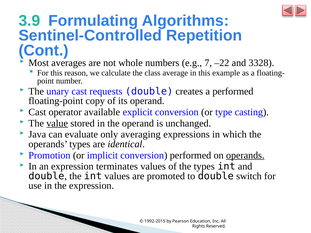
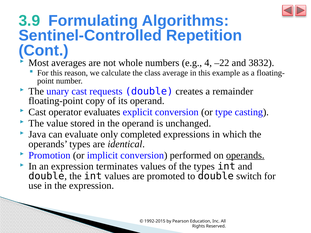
7: 7 -> 4 (208, 63)
3328: 3328 -> 3832 (261, 63)
a performed: performed -> remainder (233, 91)
available: available -> evaluates (102, 112)
value underline: present -> none (57, 123)
averaging: averaging -> completed (141, 135)
